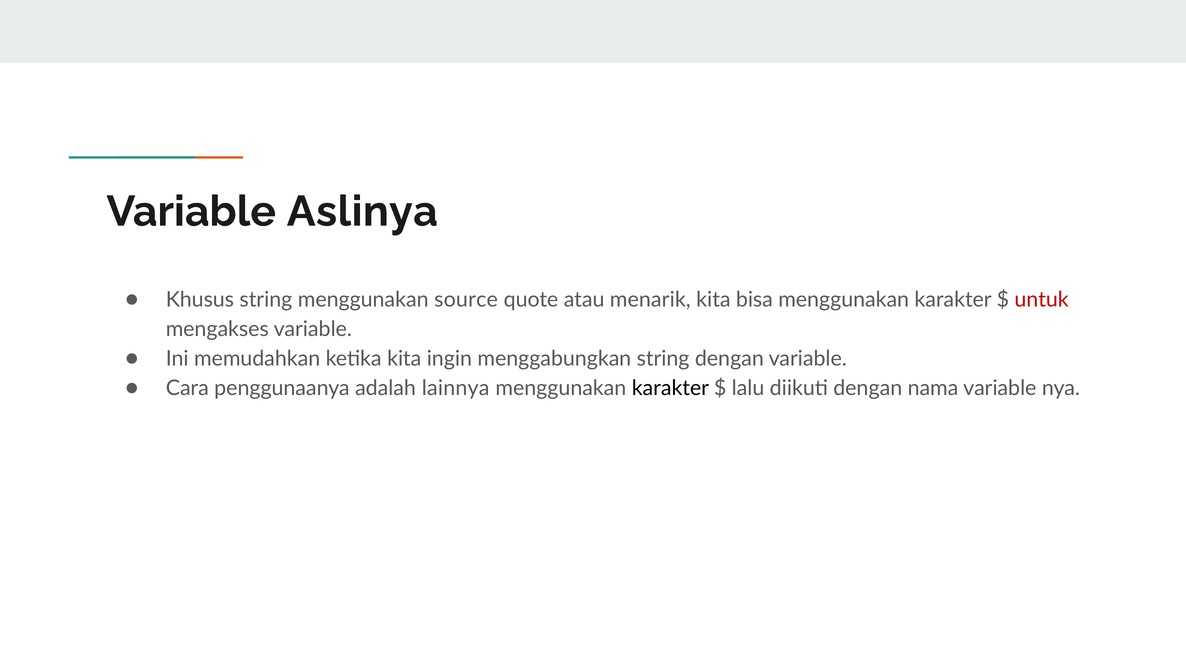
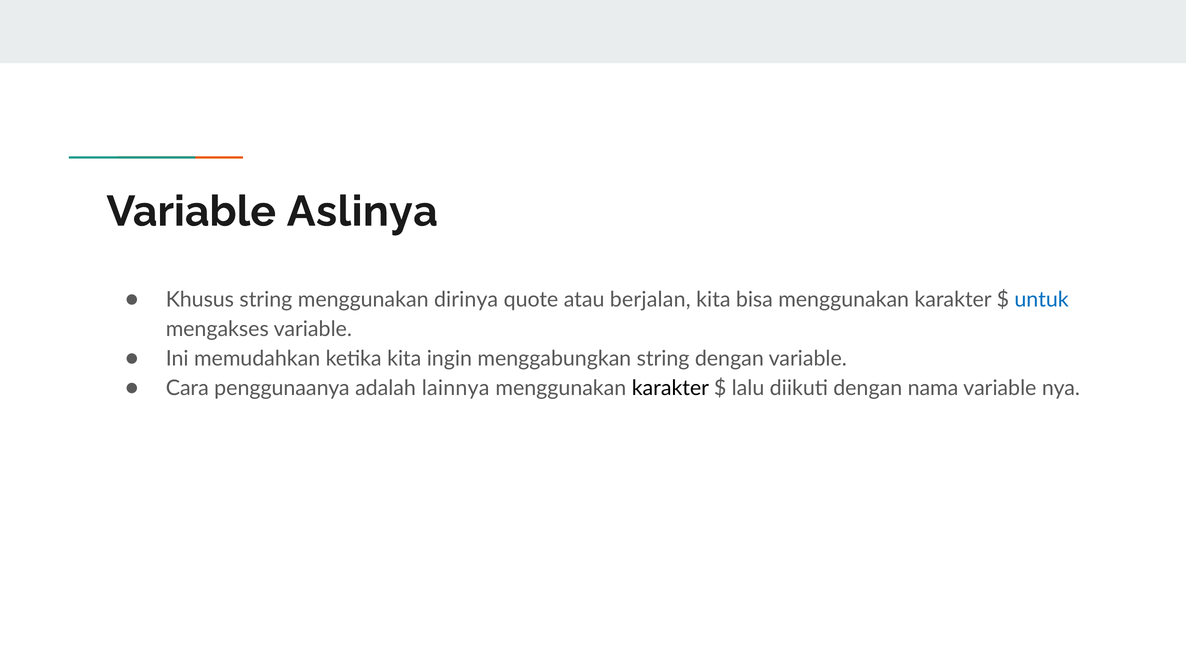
source: source -> dirinya (466, 300)
menarik: menarik -> berjalan (650, 300)
untuk colour: red -> blue (1042, 300)
